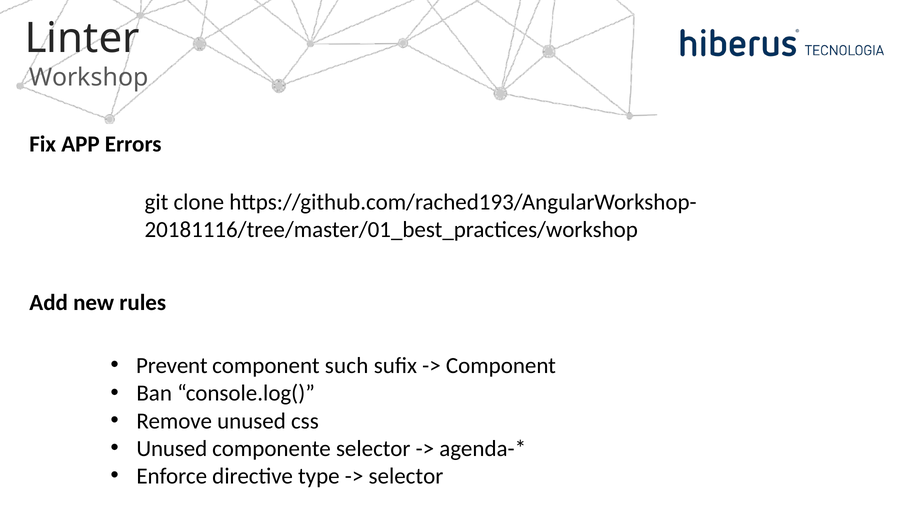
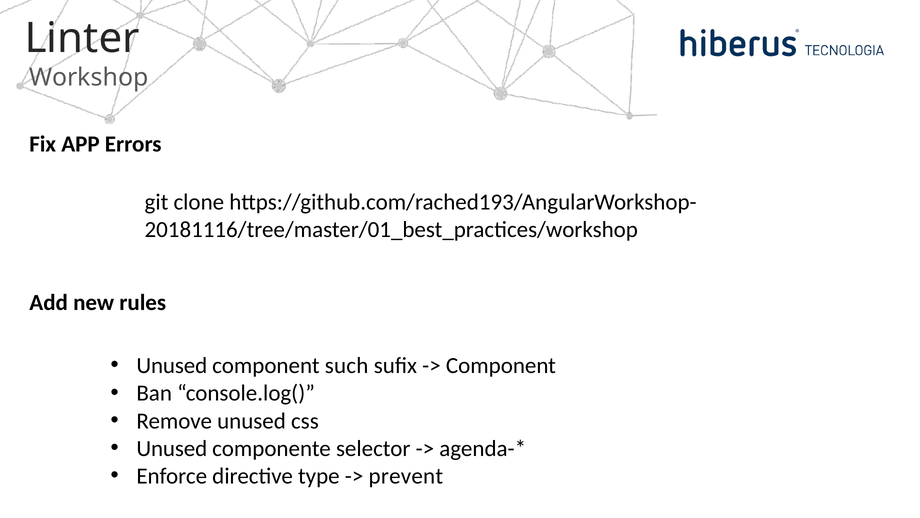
Prevent: Prevent -> Unused (172, 365)
selector: selector -> prevent (406, 476)
